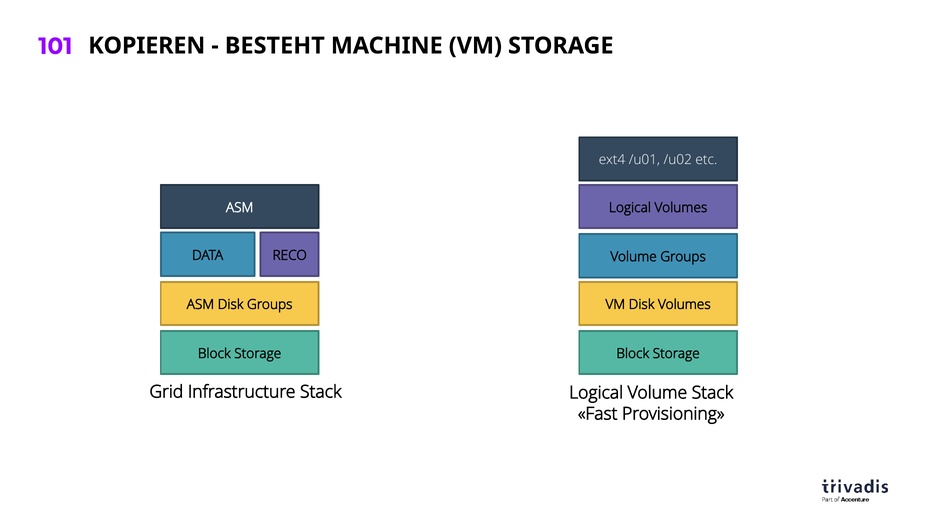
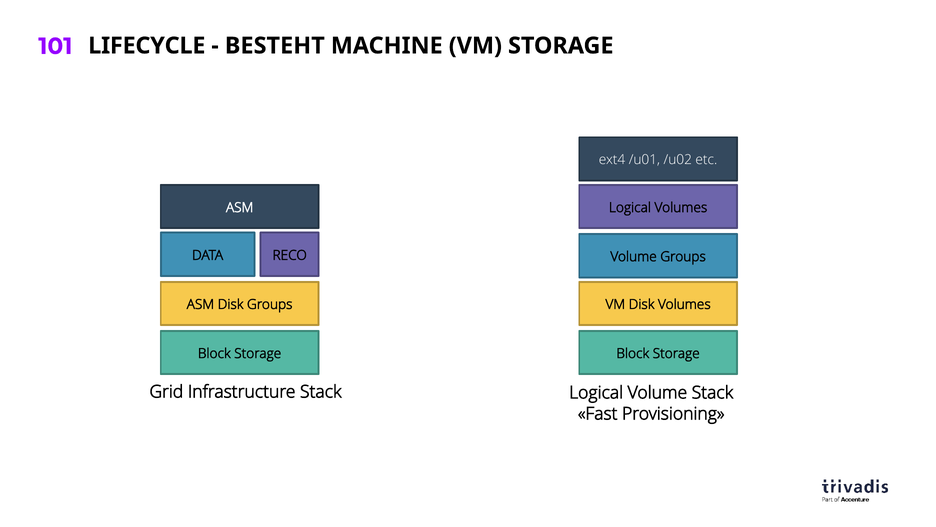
KOPIEREN: KOPIEREN -> LIFECYCLE (147, 46)
